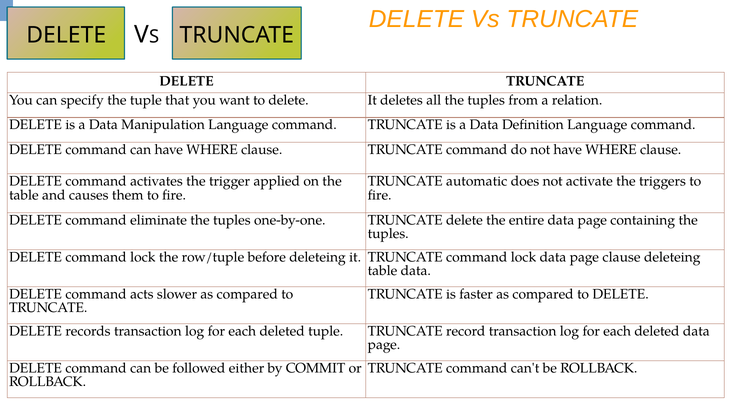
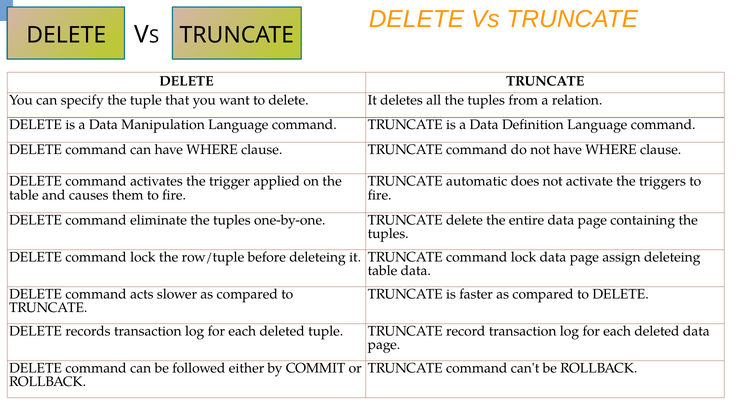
page clause: clause -> assign (622, 257)
